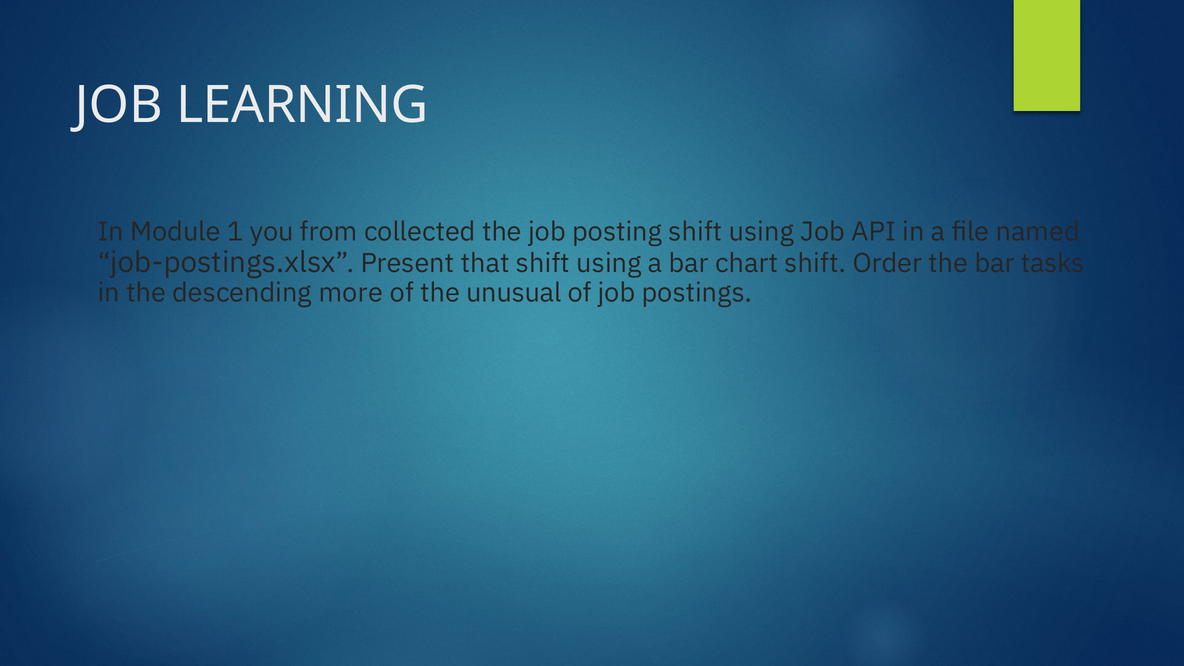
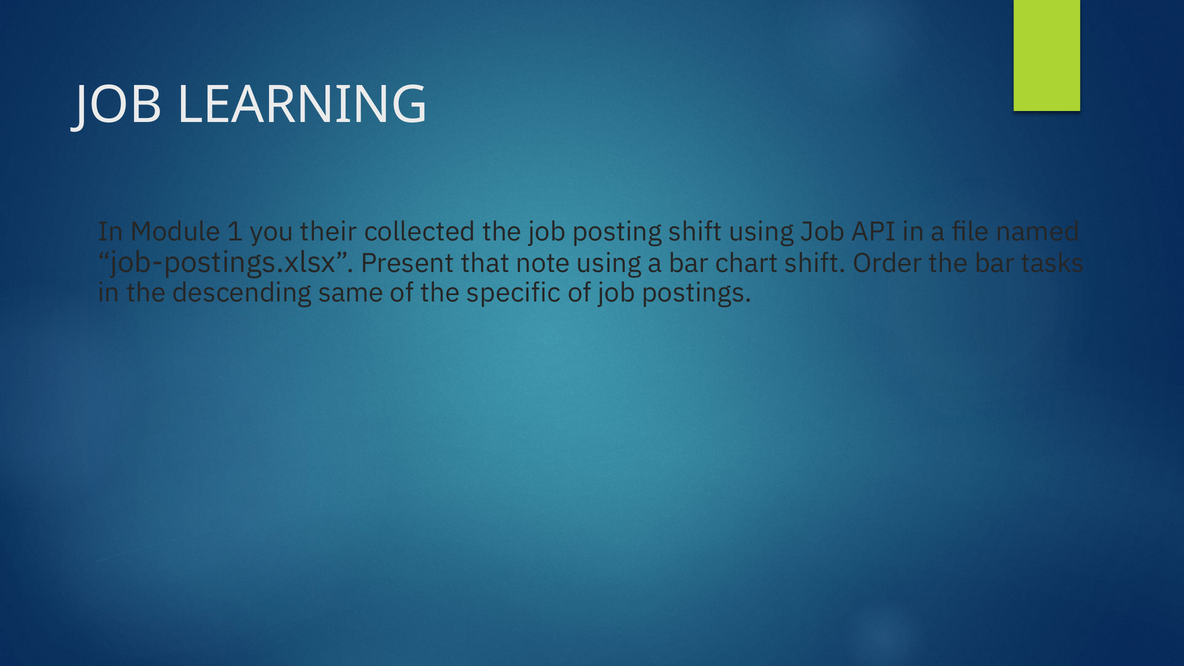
from: from -> their (329, 232)
that shift: shift -> note (543, 263)
more: more -> same (351, 293)
unusual: unusual -> specific (514, 293)
